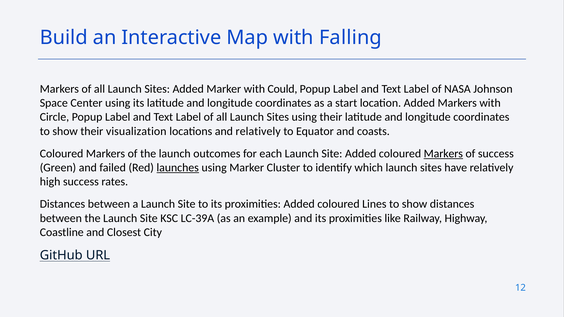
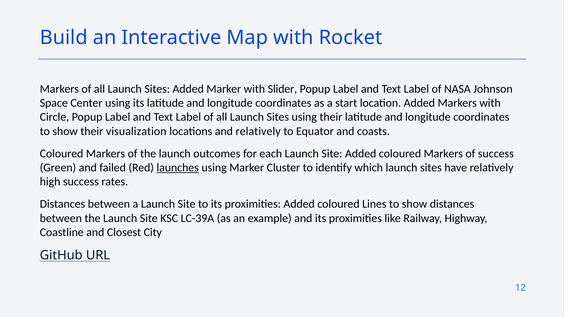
Falling: Falling -> Rocket (351, 38)
Could: Could -> Slider (282, 89)
Markers underline: present -> none (443, 154)
